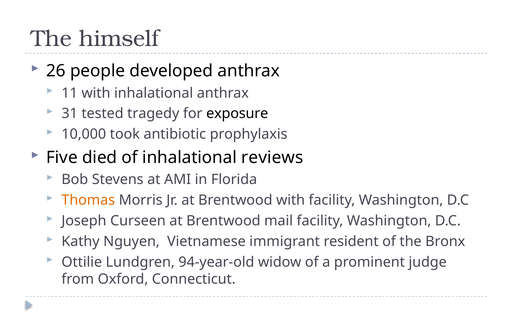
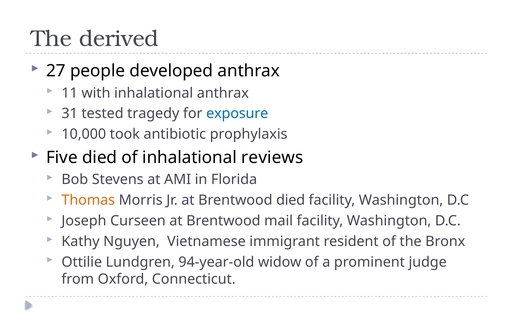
himself: himself -> derived (119, 39)
26: 26 -> 27 (56, 71)
exposure colour: black -> blue (237, 114)
Brentwood with: with -> died (291, 201)
